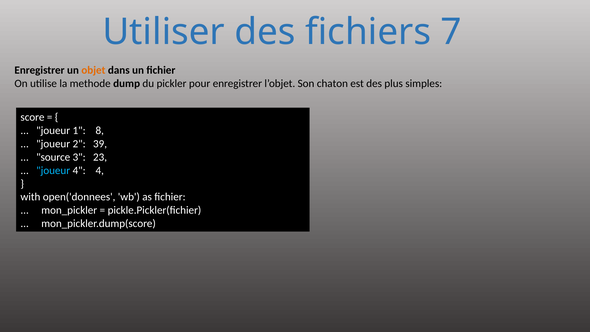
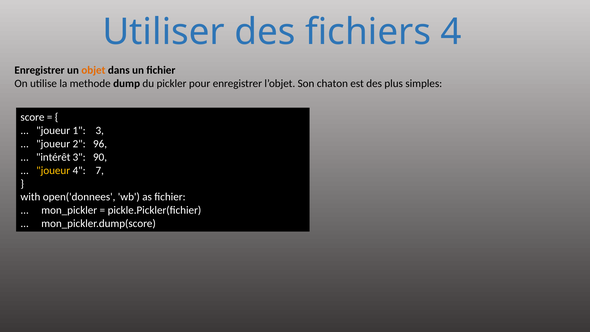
fichiers 7: 7 -> 4 (451, 32)
1 8: 8 -> 3 (100, 131)
39: 39 -> 96 (100, 144)
source: source -> intérêt (53, 157)
23: 23 -> 90 (100, 157)
joueur colour: light blue -> yellow (53, 170)
4 4: 4 -> 7 (100, 170)
